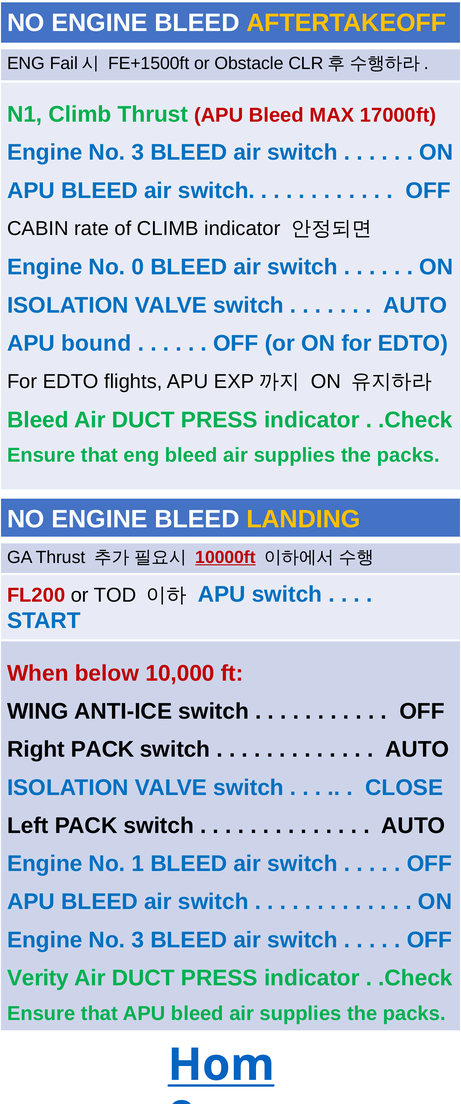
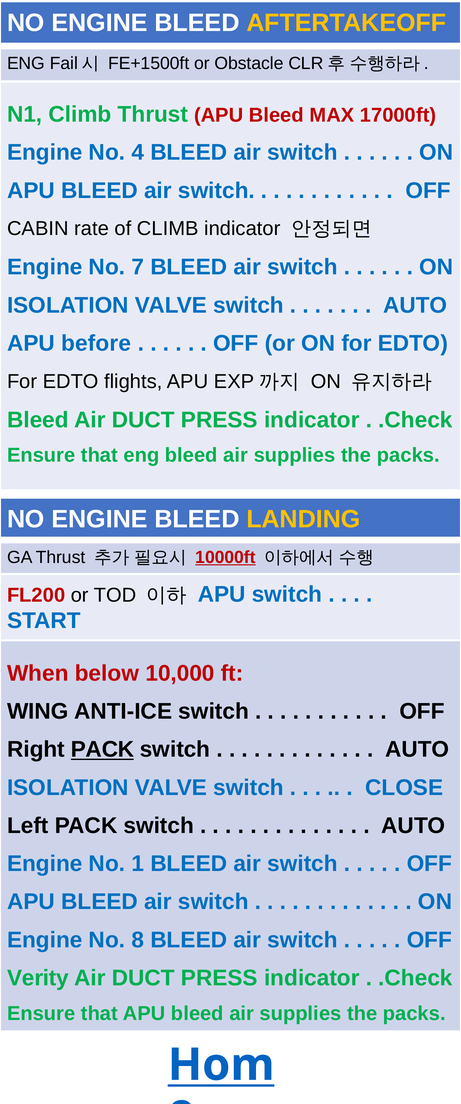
3: 3 -> 4 (138, 152)
0: 0 -> 7 (138, 267)
bound: bound -> before (96, 343)
PACK underline: none -> present (102, 749)
3: 3 -> 8 (138, 939)
